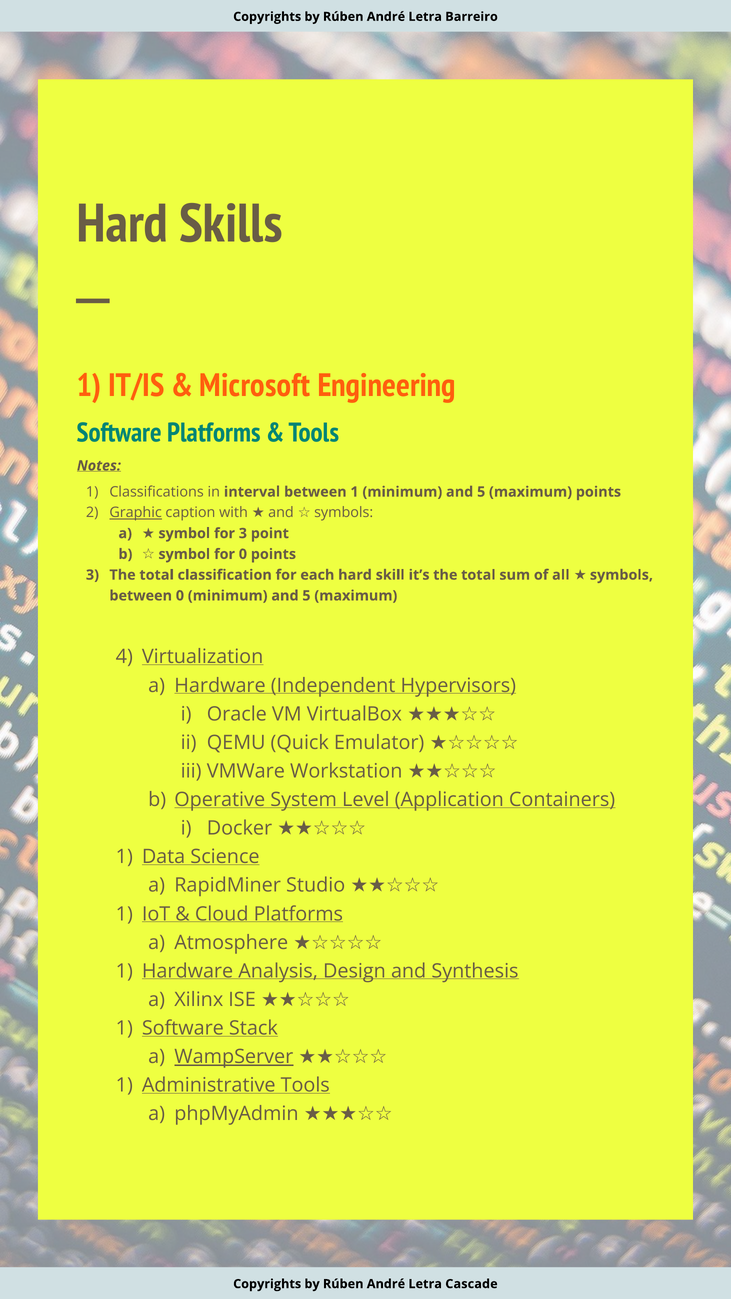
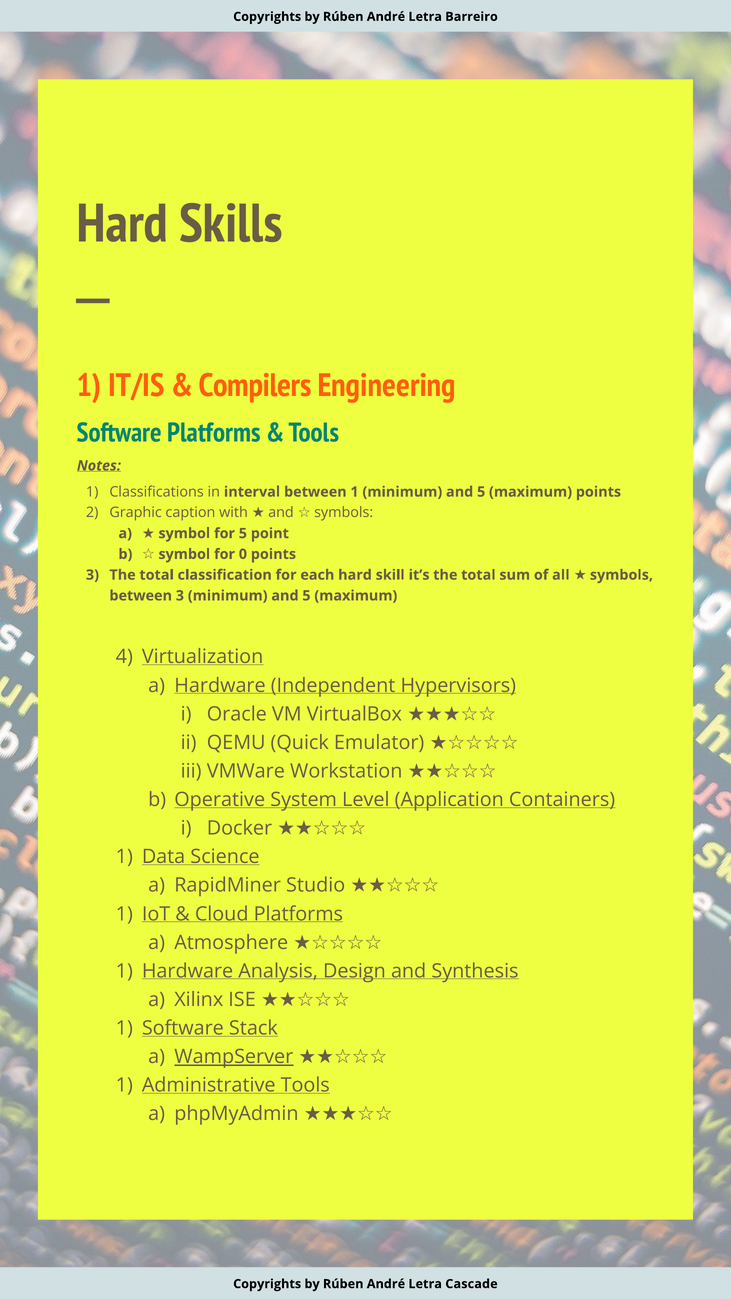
Microsoft: Microsoft -> Compilers (255, 386)
Graphic underline: present -> none (136, 513)
for 3: 3 -> 5 (243, 534)
between 0: 0 -> 3 (180, 596)
